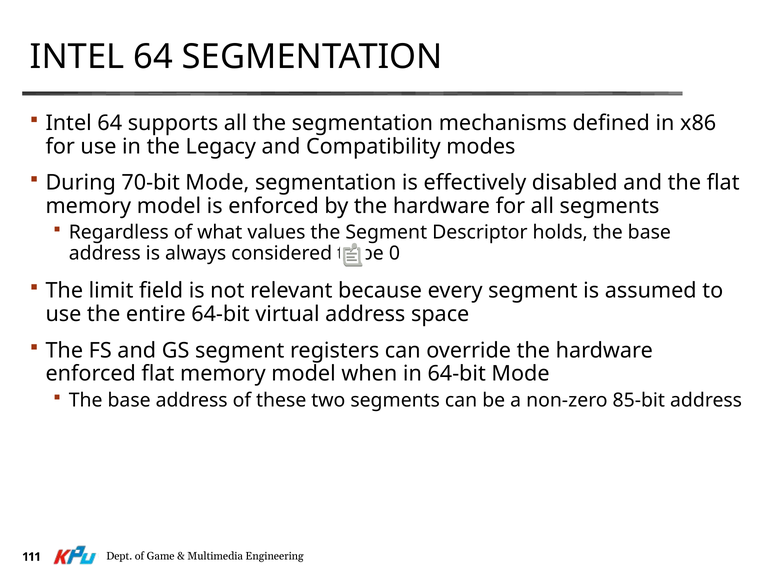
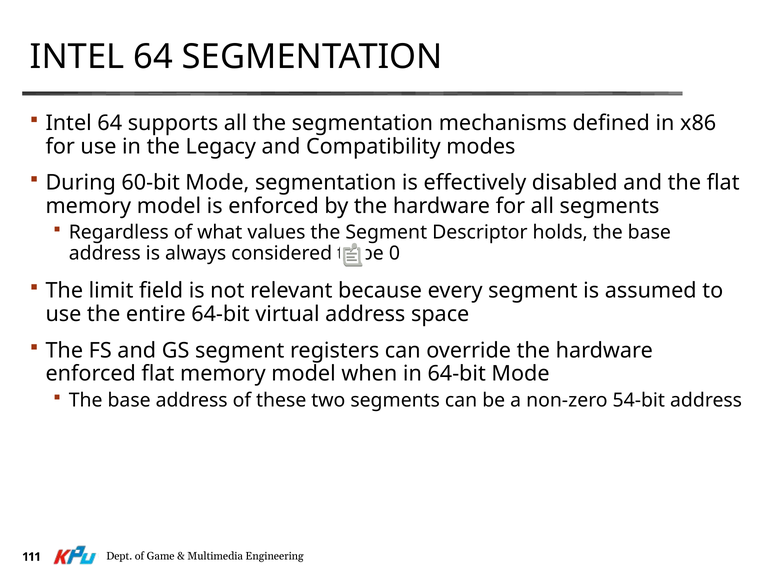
70-bit: 70-bit -> 60-bit (151, 183)
85-bit: 85-bit -> 54-bit (639, 400)
